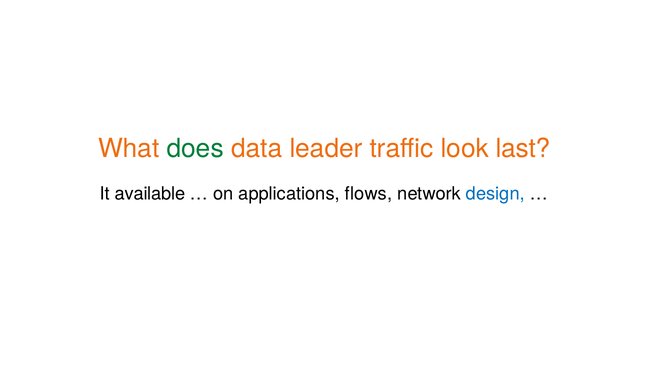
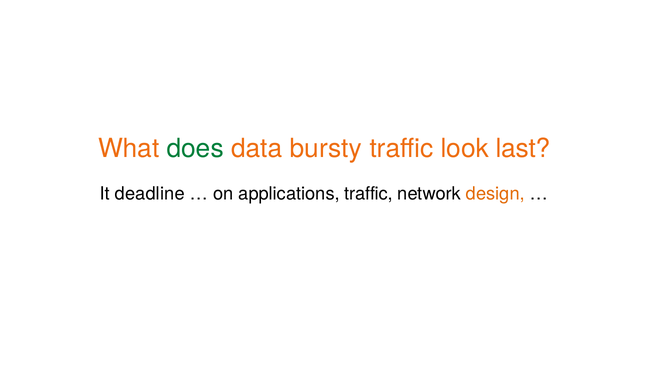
leader: leader -> bursty (326, 148)
available: available -> deadline (150, 194)
applications flows: flows -> traffic (369, 194)
design colour: blue -> orange (495, 194)
